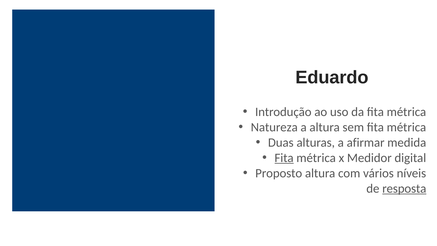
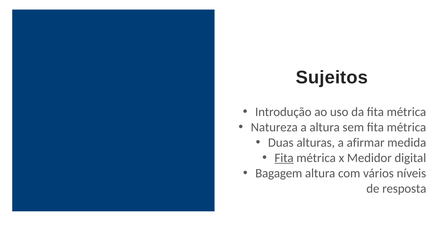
Eduardo: Eduardo -> Sujeitos (332, 77)
Proposto: Proposto -> Bagagem (279, 173)
resposta underline: present -> none (404, 188)
